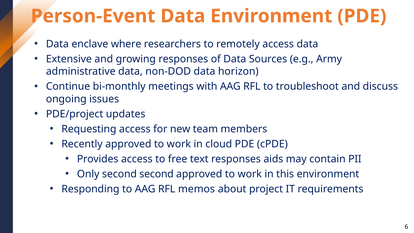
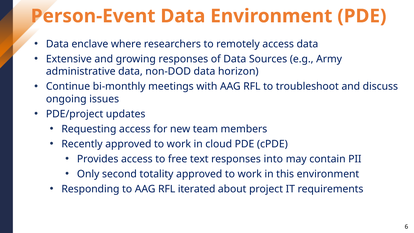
aids: aids -> into (273, 159)
second second: second -> totality (156, 174)
memos: memos -> iterated (197, 189)
